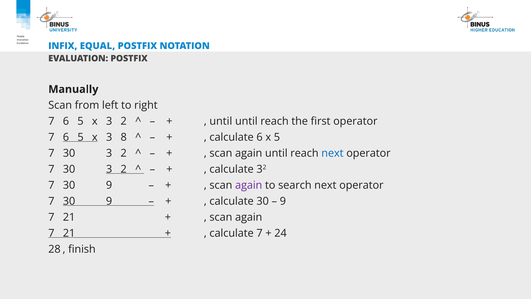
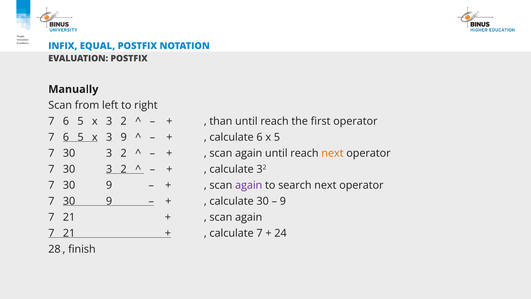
until: until -> than (221, 121)
3 8: 8 -> 9 (124, 137)
next colour: blue -> orange (332, 153)
